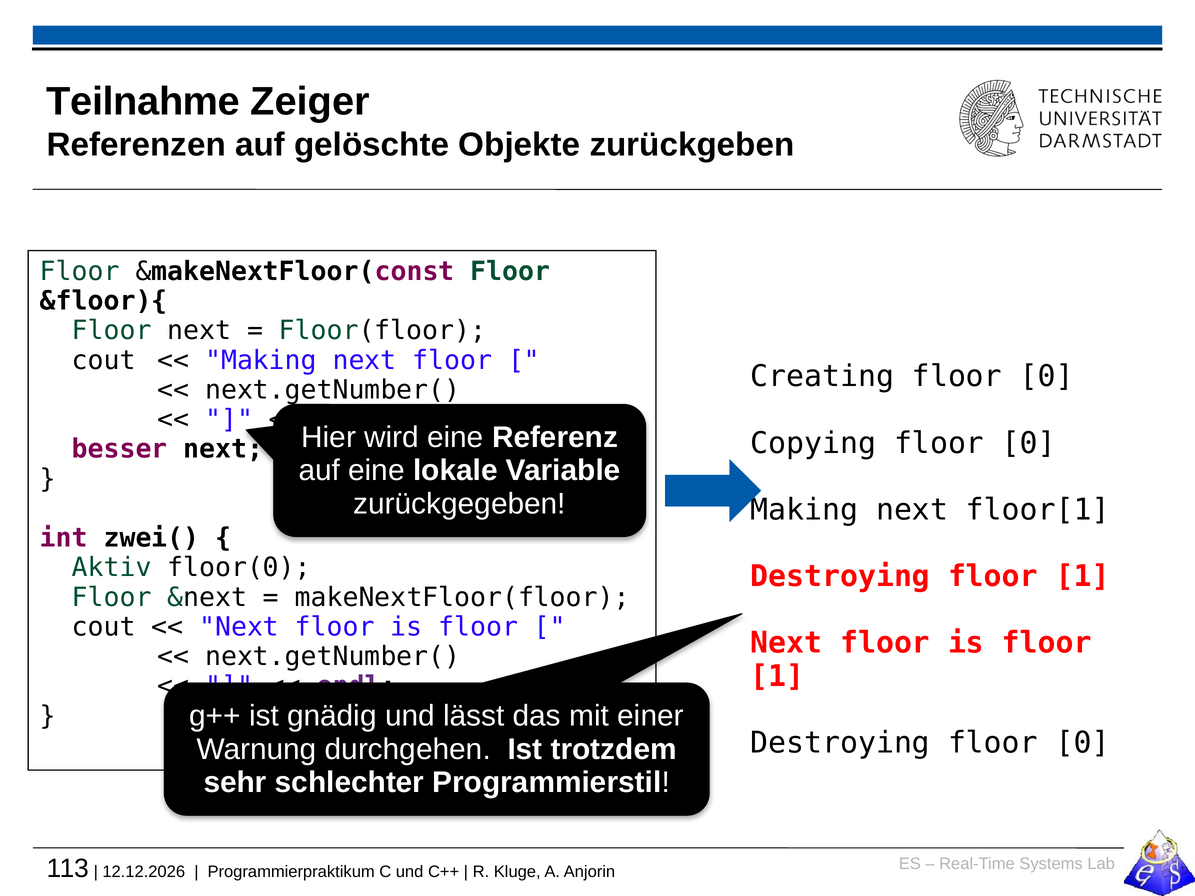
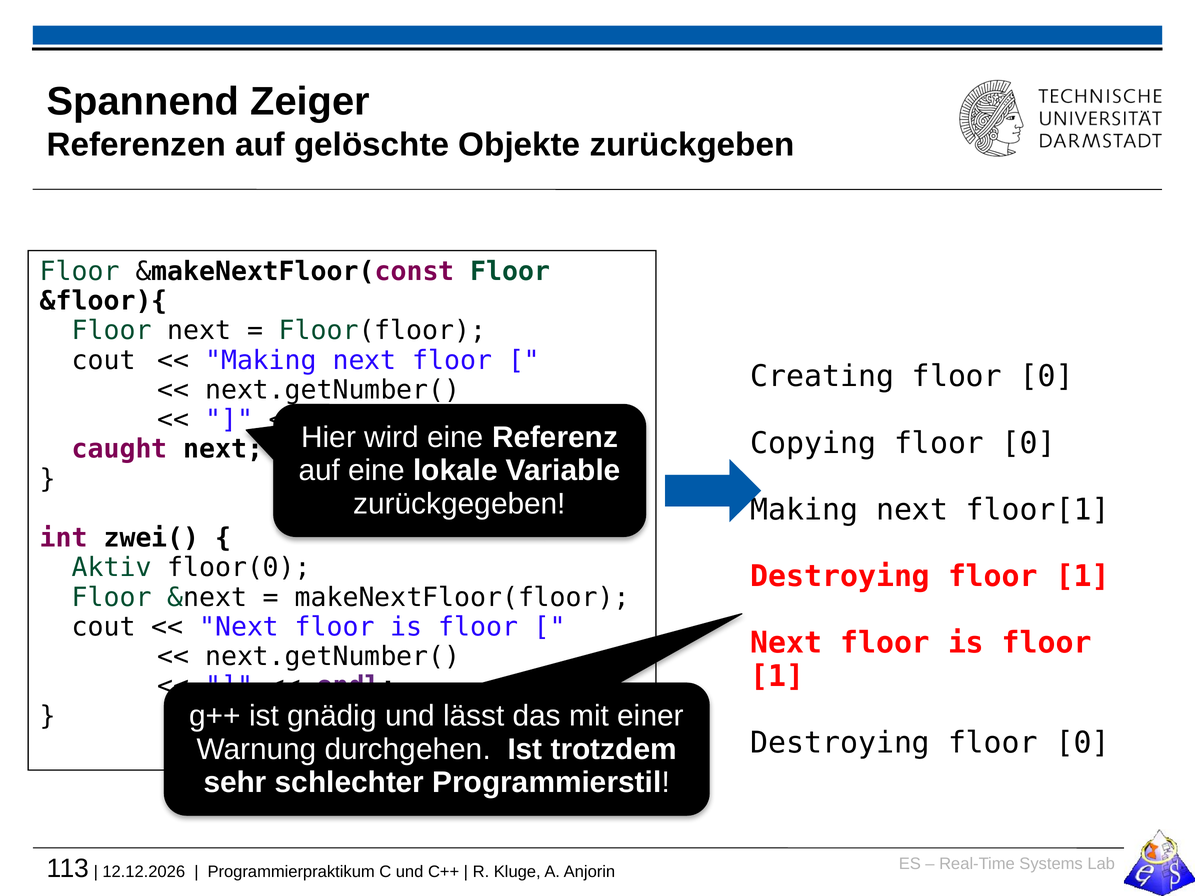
Teilnahme: Teilnahme -> Spannend (143, 102)
besser: besser -> caught (120, 449)
